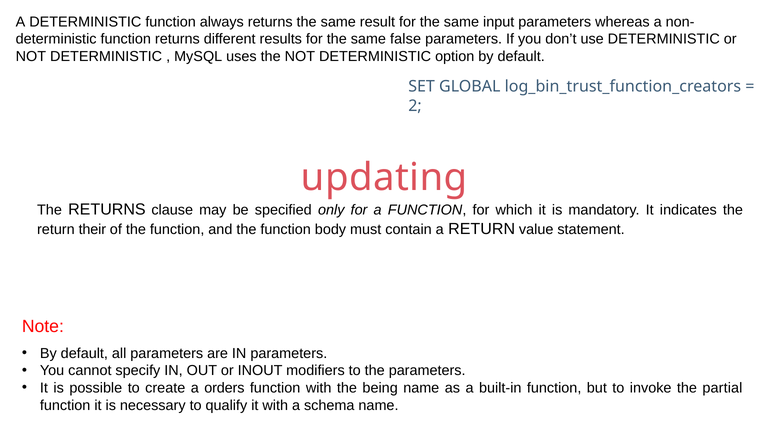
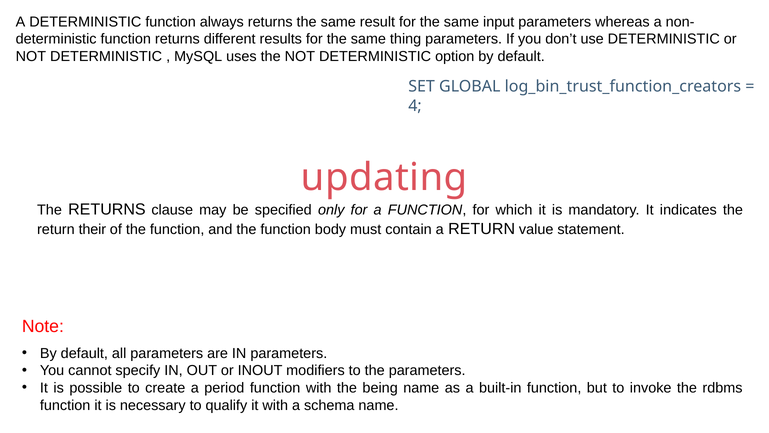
false: false -> thing (406, 39)
2: 2 -> 4 (415, 106)
orders: orders -> period (224, 388)
partial: partial -> rdbms (722, 388)
